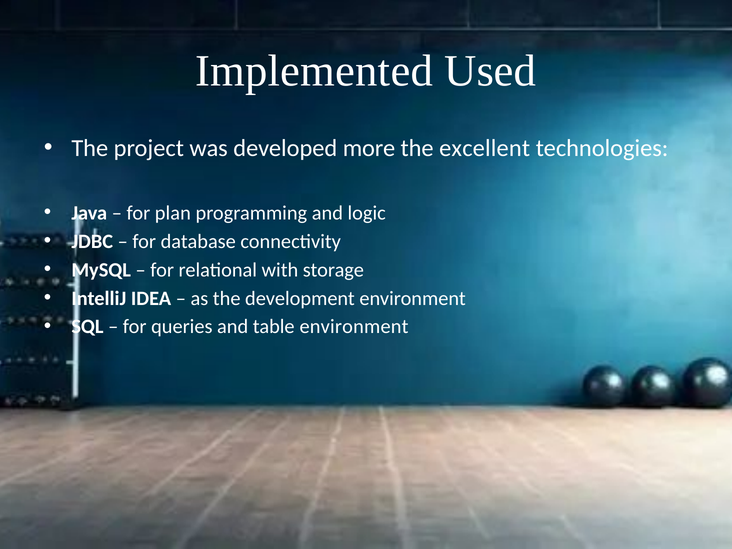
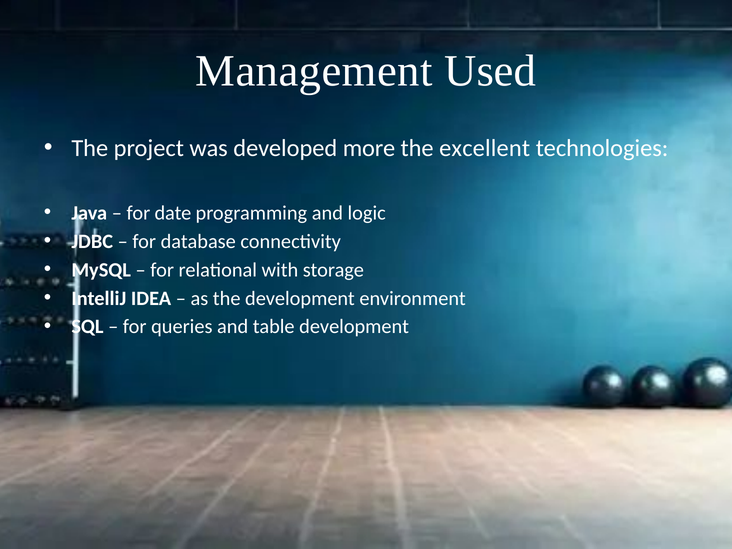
Implemented: Implemented -> Management (314, 71)
plan: plan -> date (173, 213)
table environment: environment -> development (354, 327)
